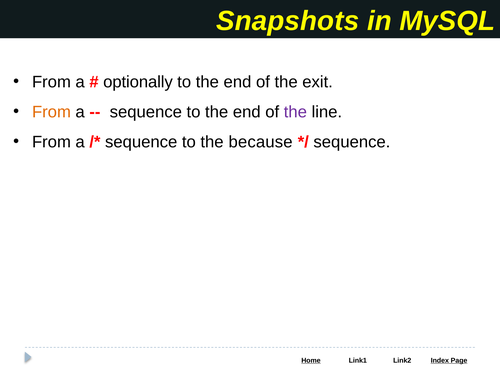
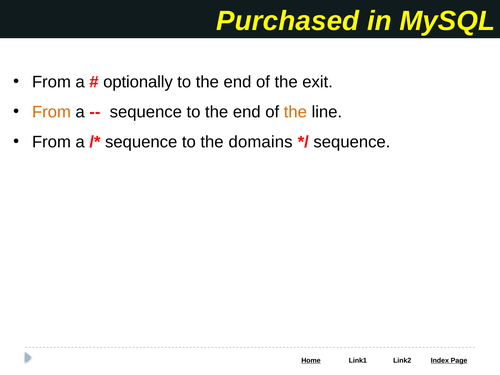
Snapshots: Snapshots -> Purchased (288, 21)
the colour: purple -> orange (295, 112)
because: because -> domains (261, 142)
